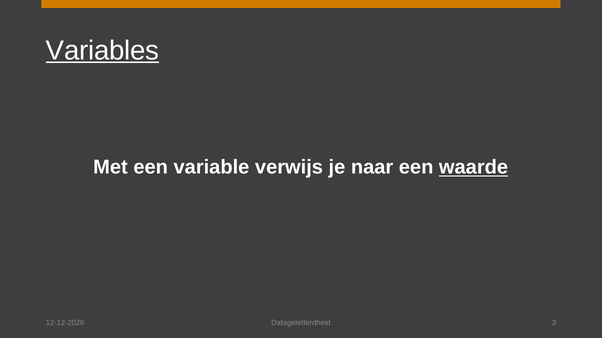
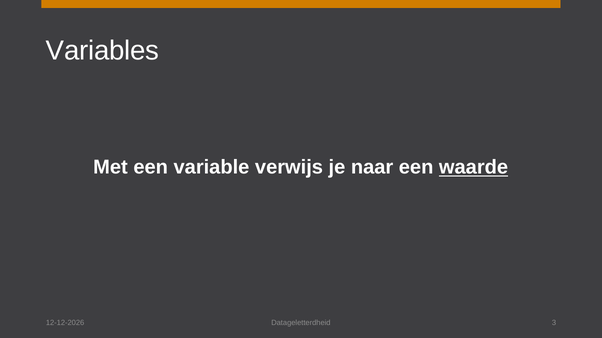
Variables underline: present -> none (102, 51)
